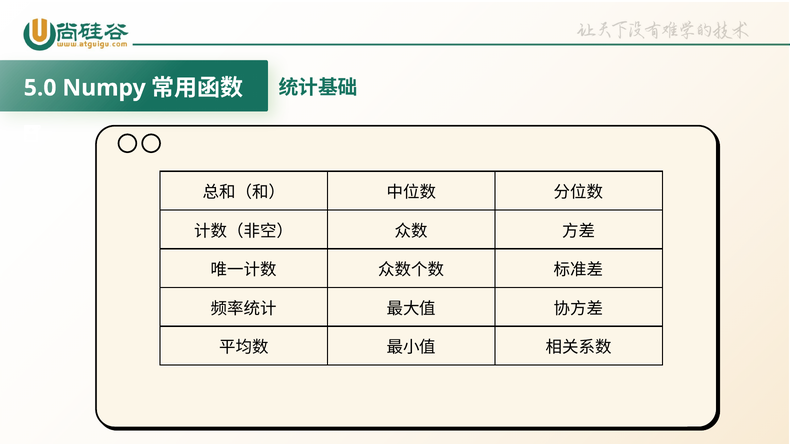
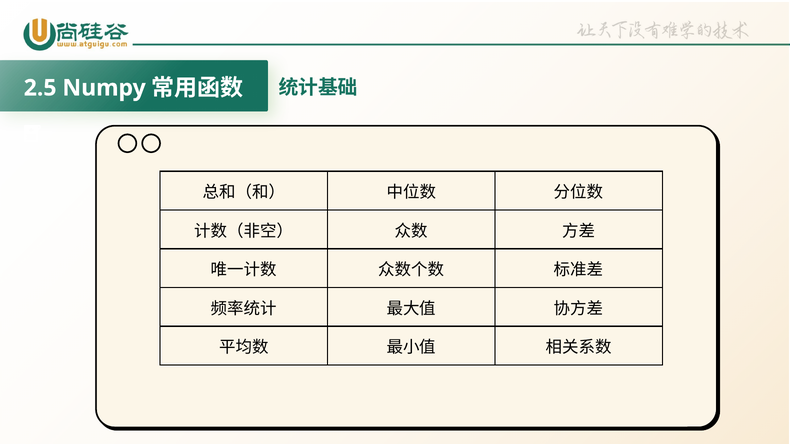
5.0: 5.0 -> 2.5 (40, 88)
